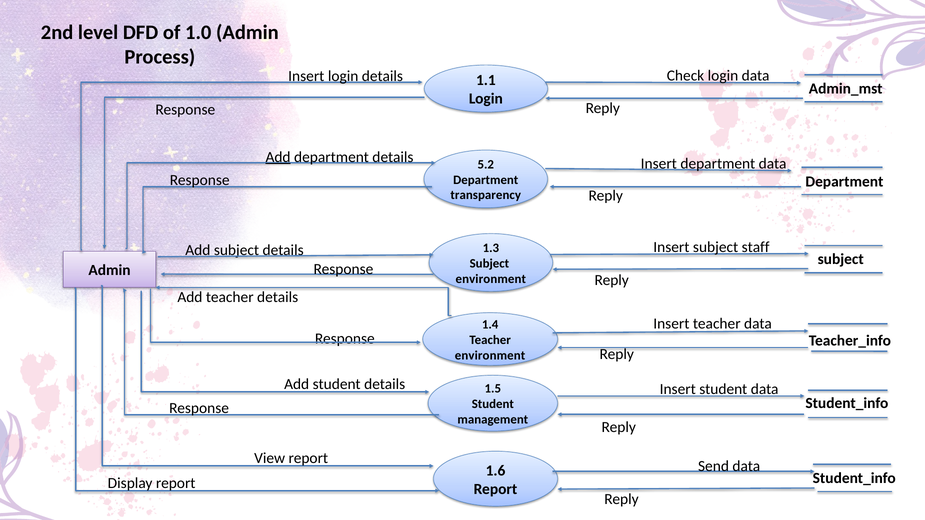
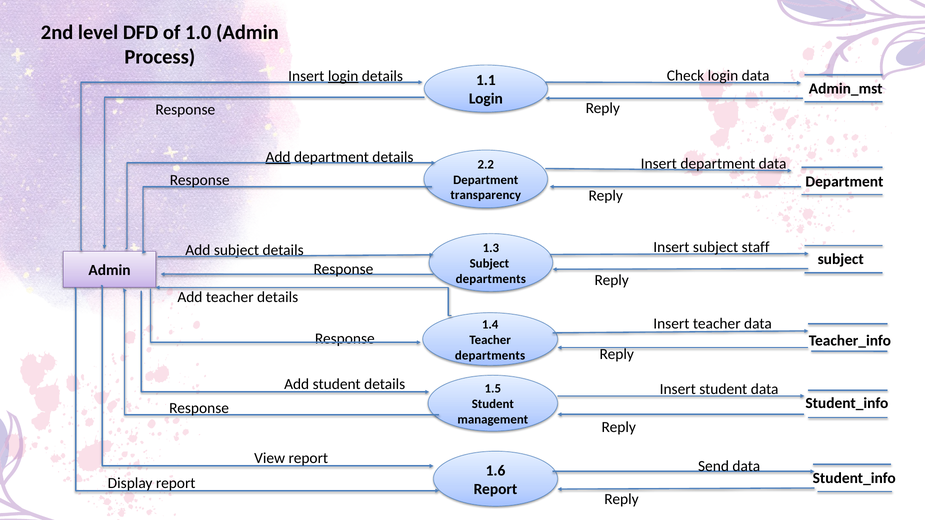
login underline: none -> present (343, 76)
5.2: 5.2 -> 2.2 (486, 165)
environment: environment -> departments (491, 279)
environment: environment -> departments (490, 356)
